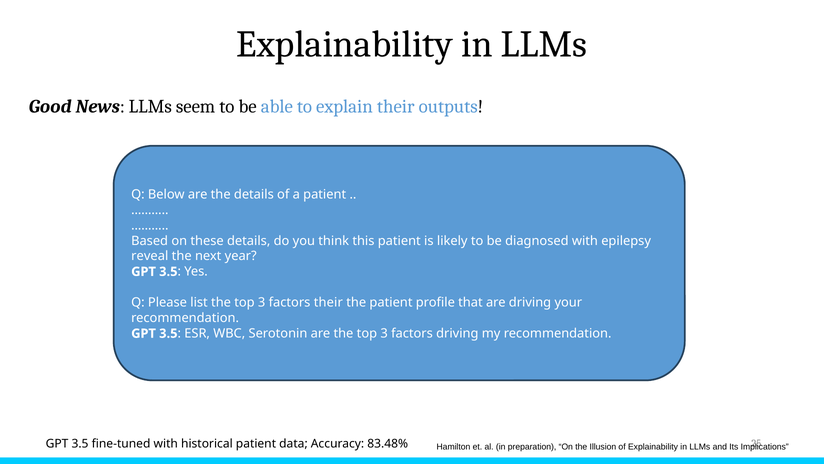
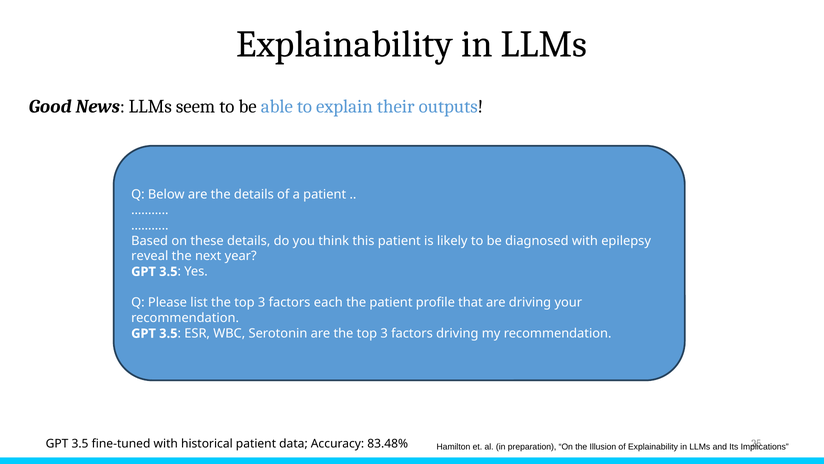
factors their: their -> each (328, 302)
